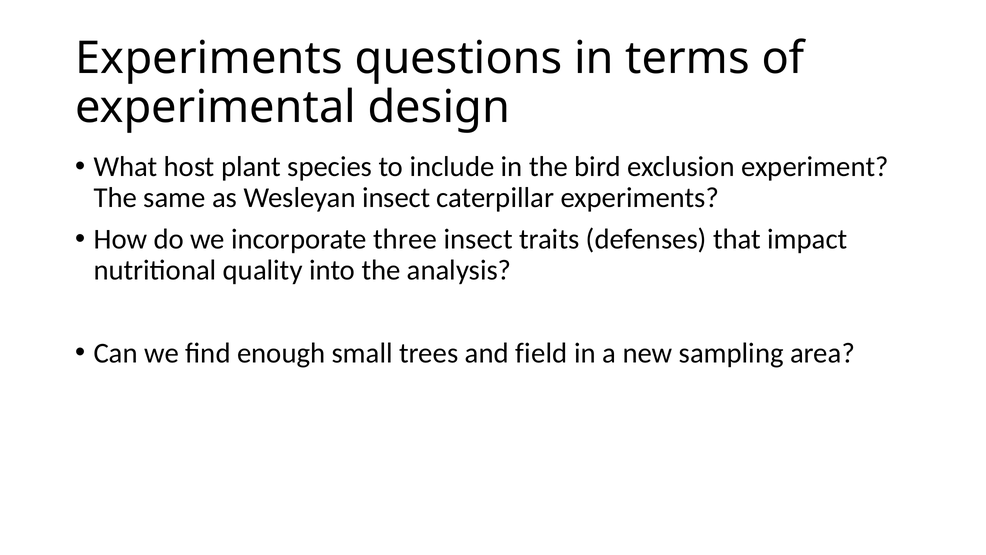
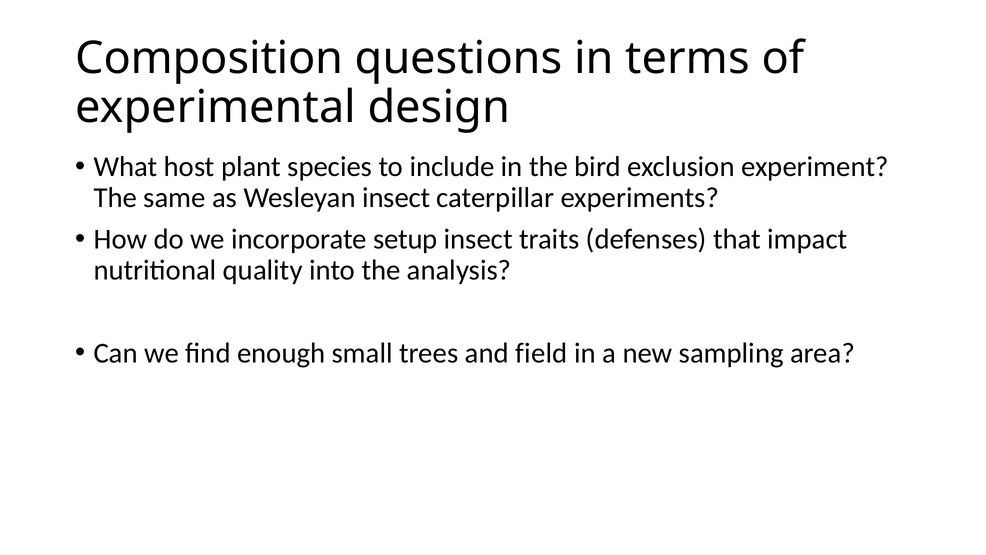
Experiments: Experiments -> Composition (209, 58)
three: three -> setup (405, 239)
